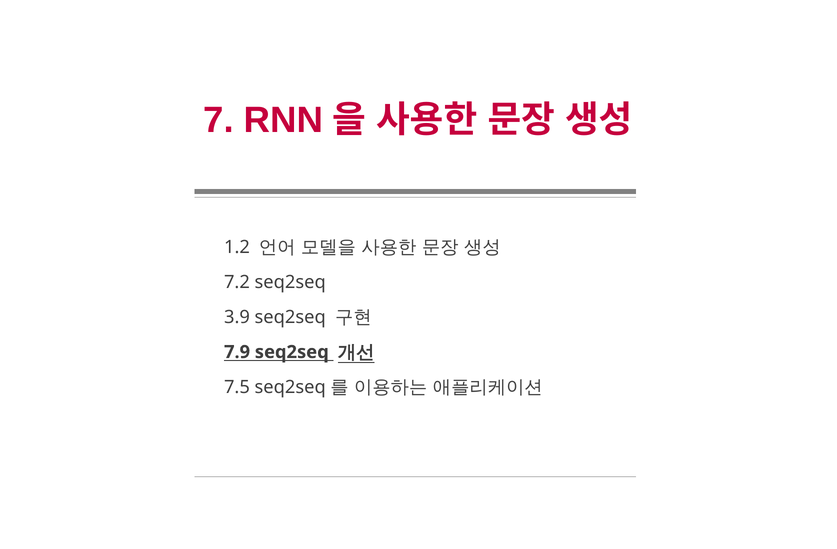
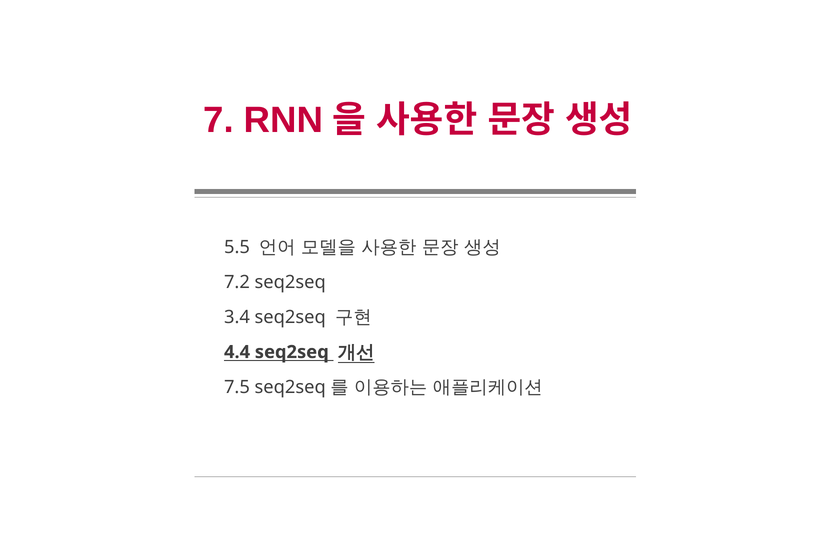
1.2: 1.2 -> 5.5 (237, 247)
3.9: 3.9 -> 3.4 (237, 317)
7.9: 7.9 -> 4.4 (237, 353)
